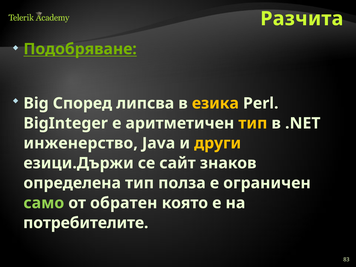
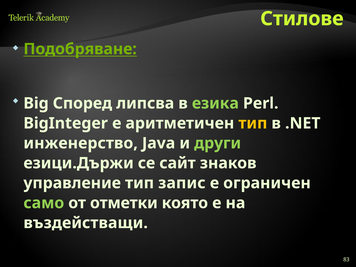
Разчита: Разчита -> Стилове (302, 19)
езика colour: yellow -> light green (215, 103)
други colour: yellow -> light green (218, 143)
определена: определена -> управление (72, 183)
полза: полза -> запис (182, 183)
обратен: обратен -> отметки (124, 203)
потребителите: потребителите -> въздействащи (86, 223)
